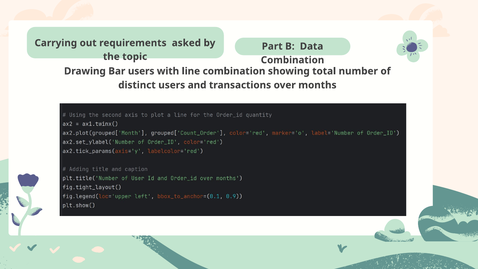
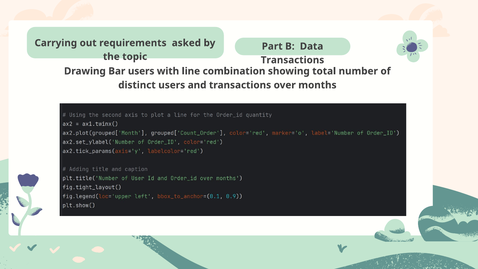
Combination: Combination -> Transactions (292, 60)
